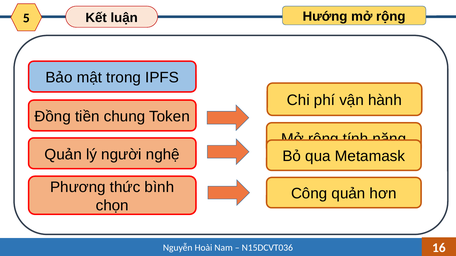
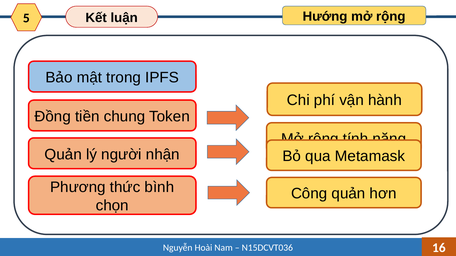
nghệ: nghệ -> nhận (163, 155)
